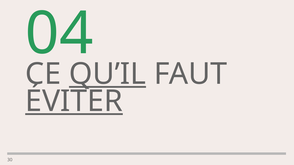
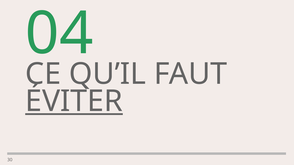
QU’IL underline: present -> none (107, 74)
